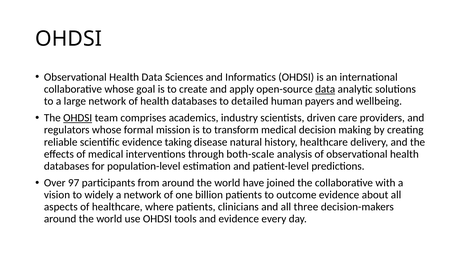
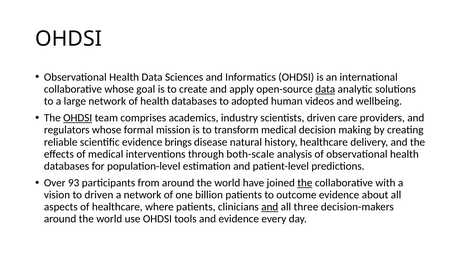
detailed: detailed -> adopted (250, 101)
payers: payers -> videos (320, 101)
taking: taking -> brings (178, 142)
97: 97 -> 93 (74, 182)
the underline: none -> present (305, 182)
to widely: widely -> driven (99, 194)
and underline: none -> present (270, 206)
